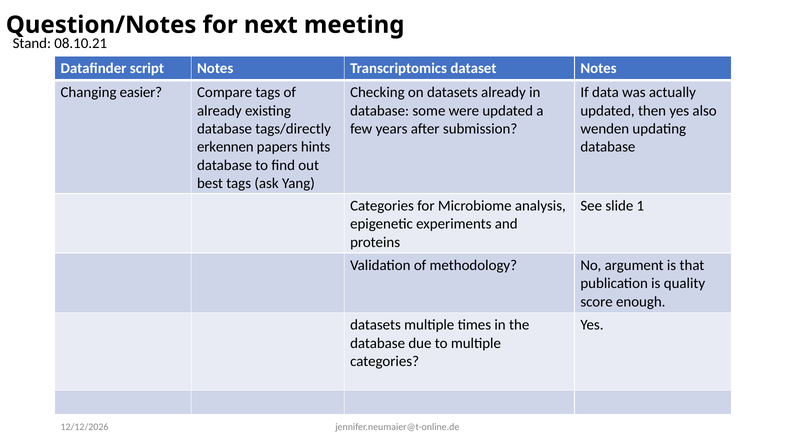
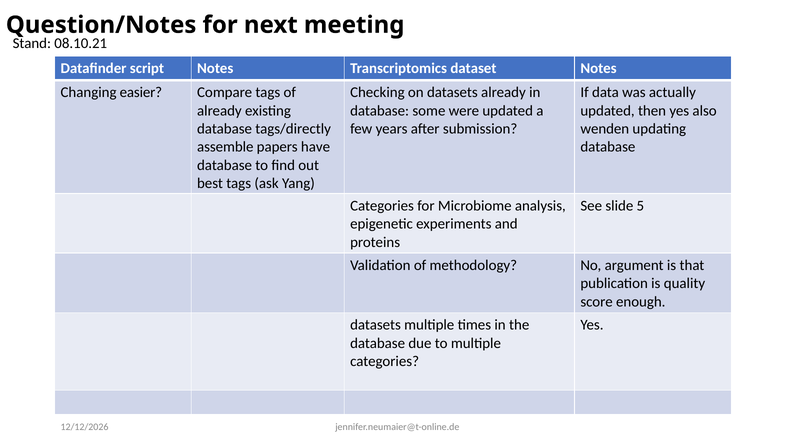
erkennen: erkennen -> assemble (225, 147)
hints: hints -> have (316, 147)
1: 1 -> 5 (640, 206)
